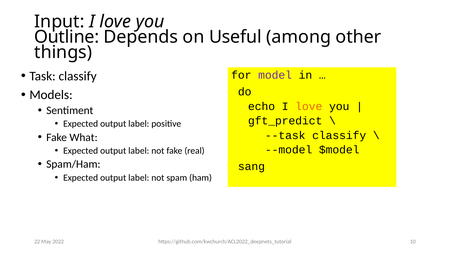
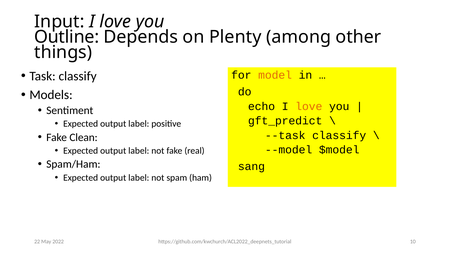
Useful: Useful -> Plenty (235, 37)
model colour: purple -> orange (275, 75)
What: What -> Clean (84, 137)
